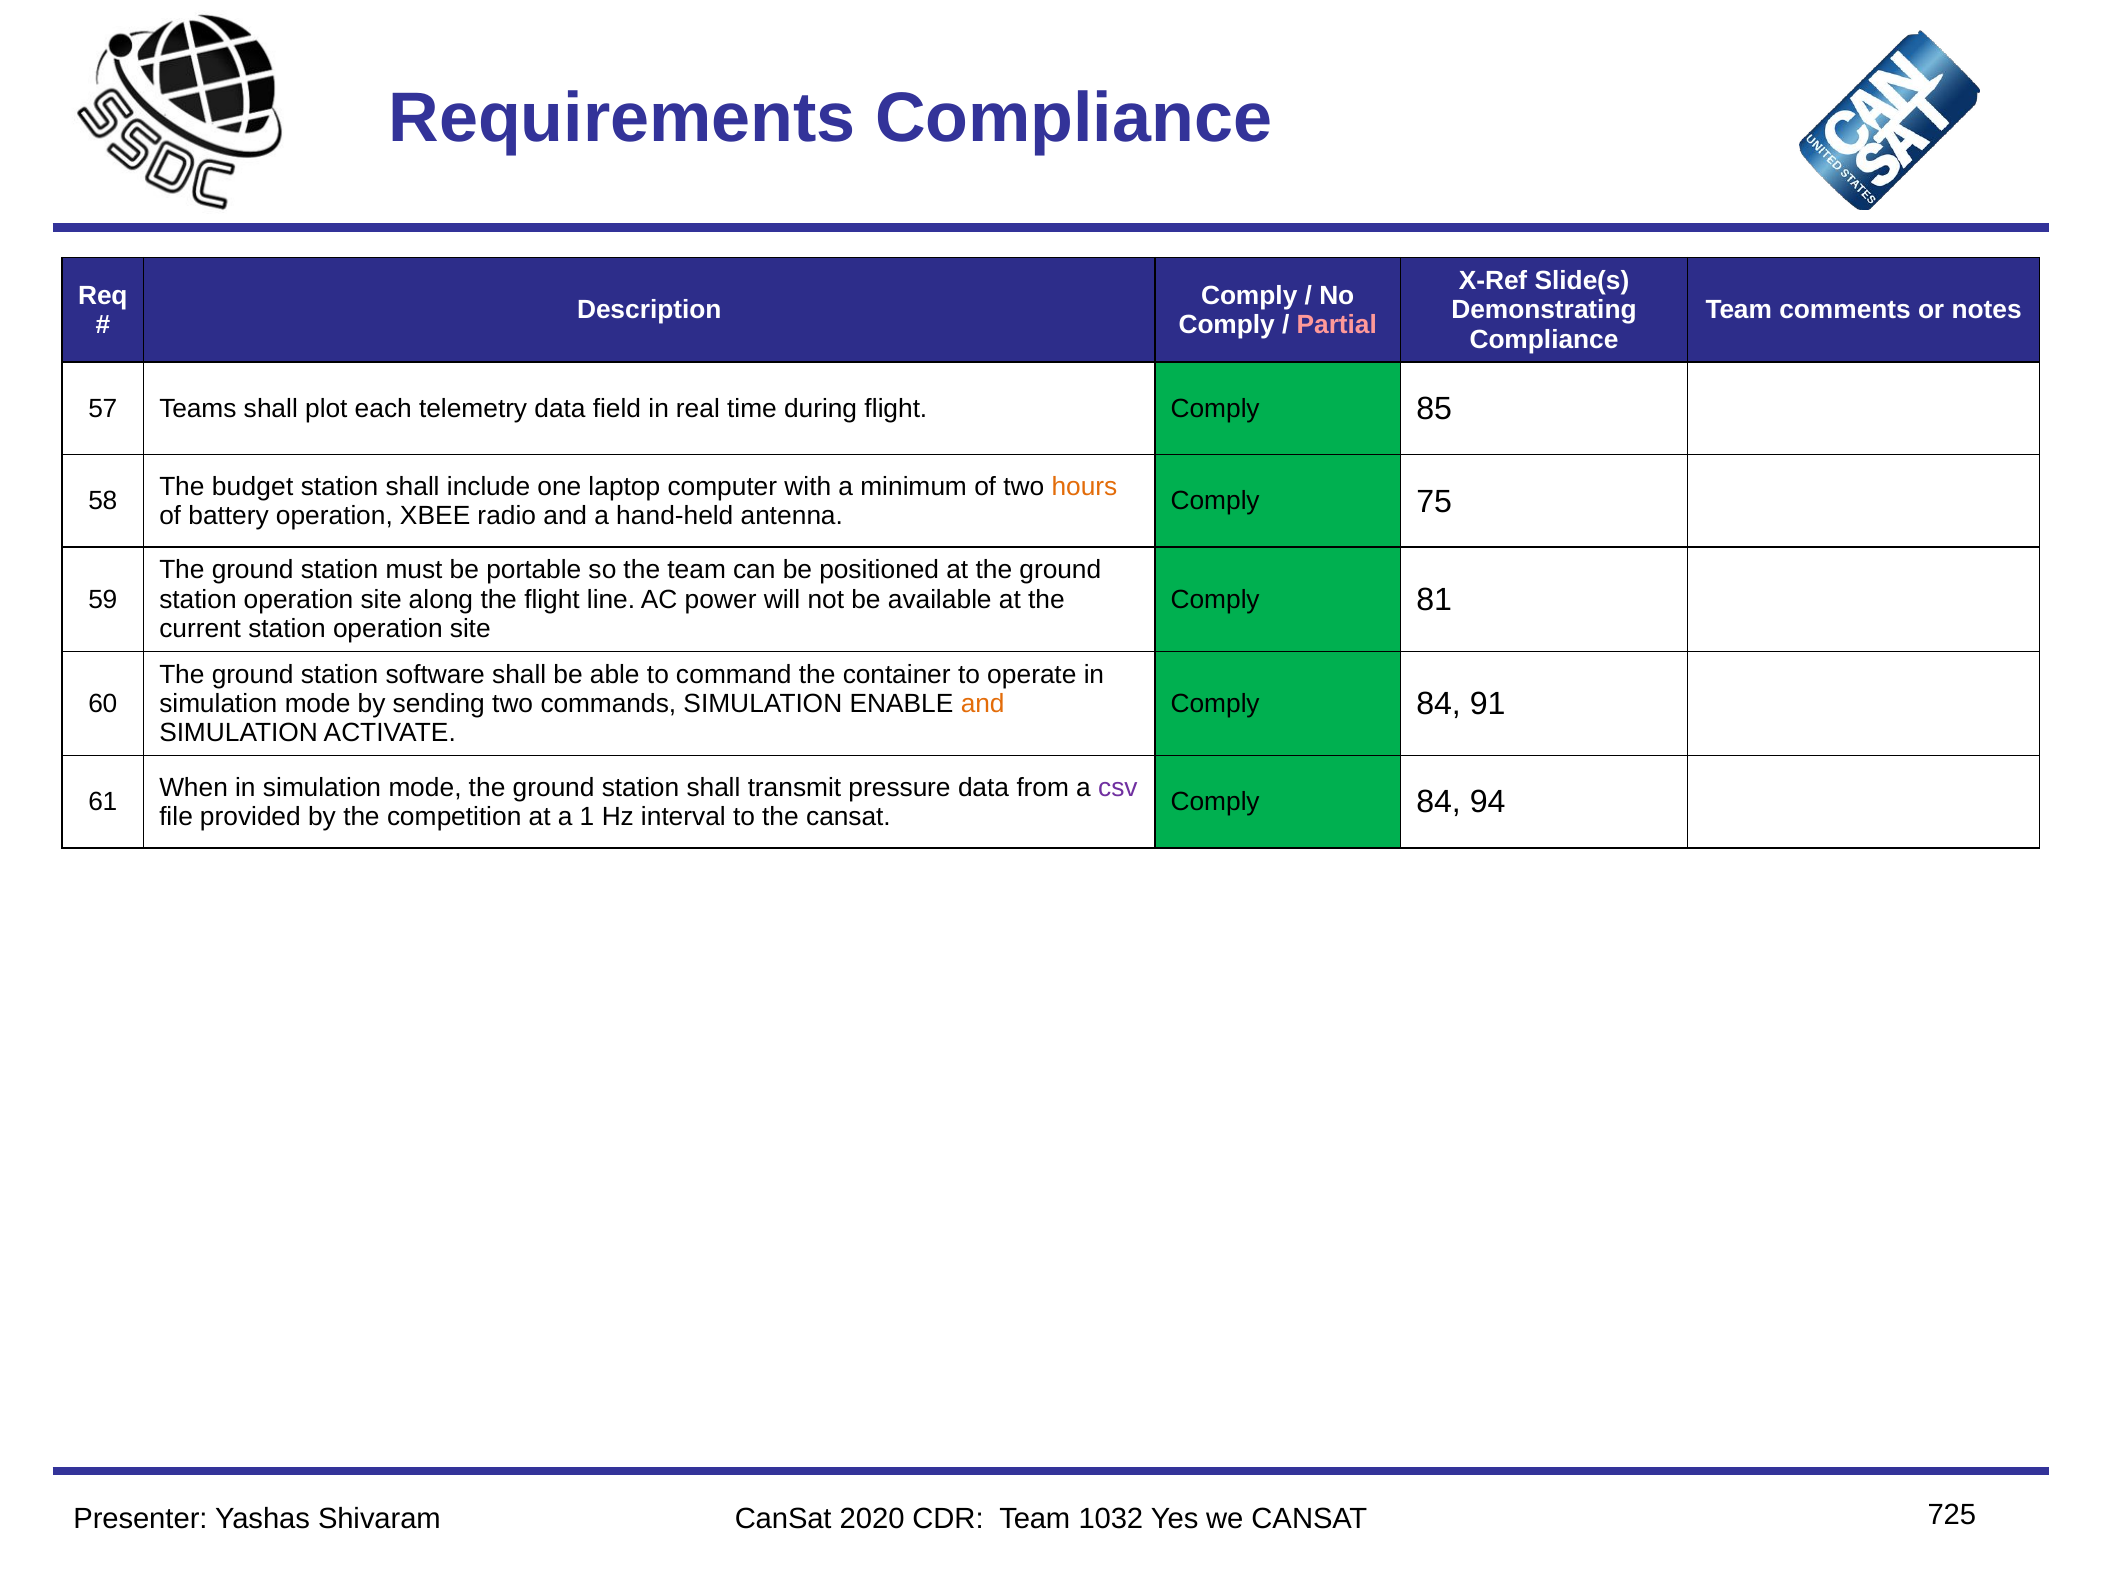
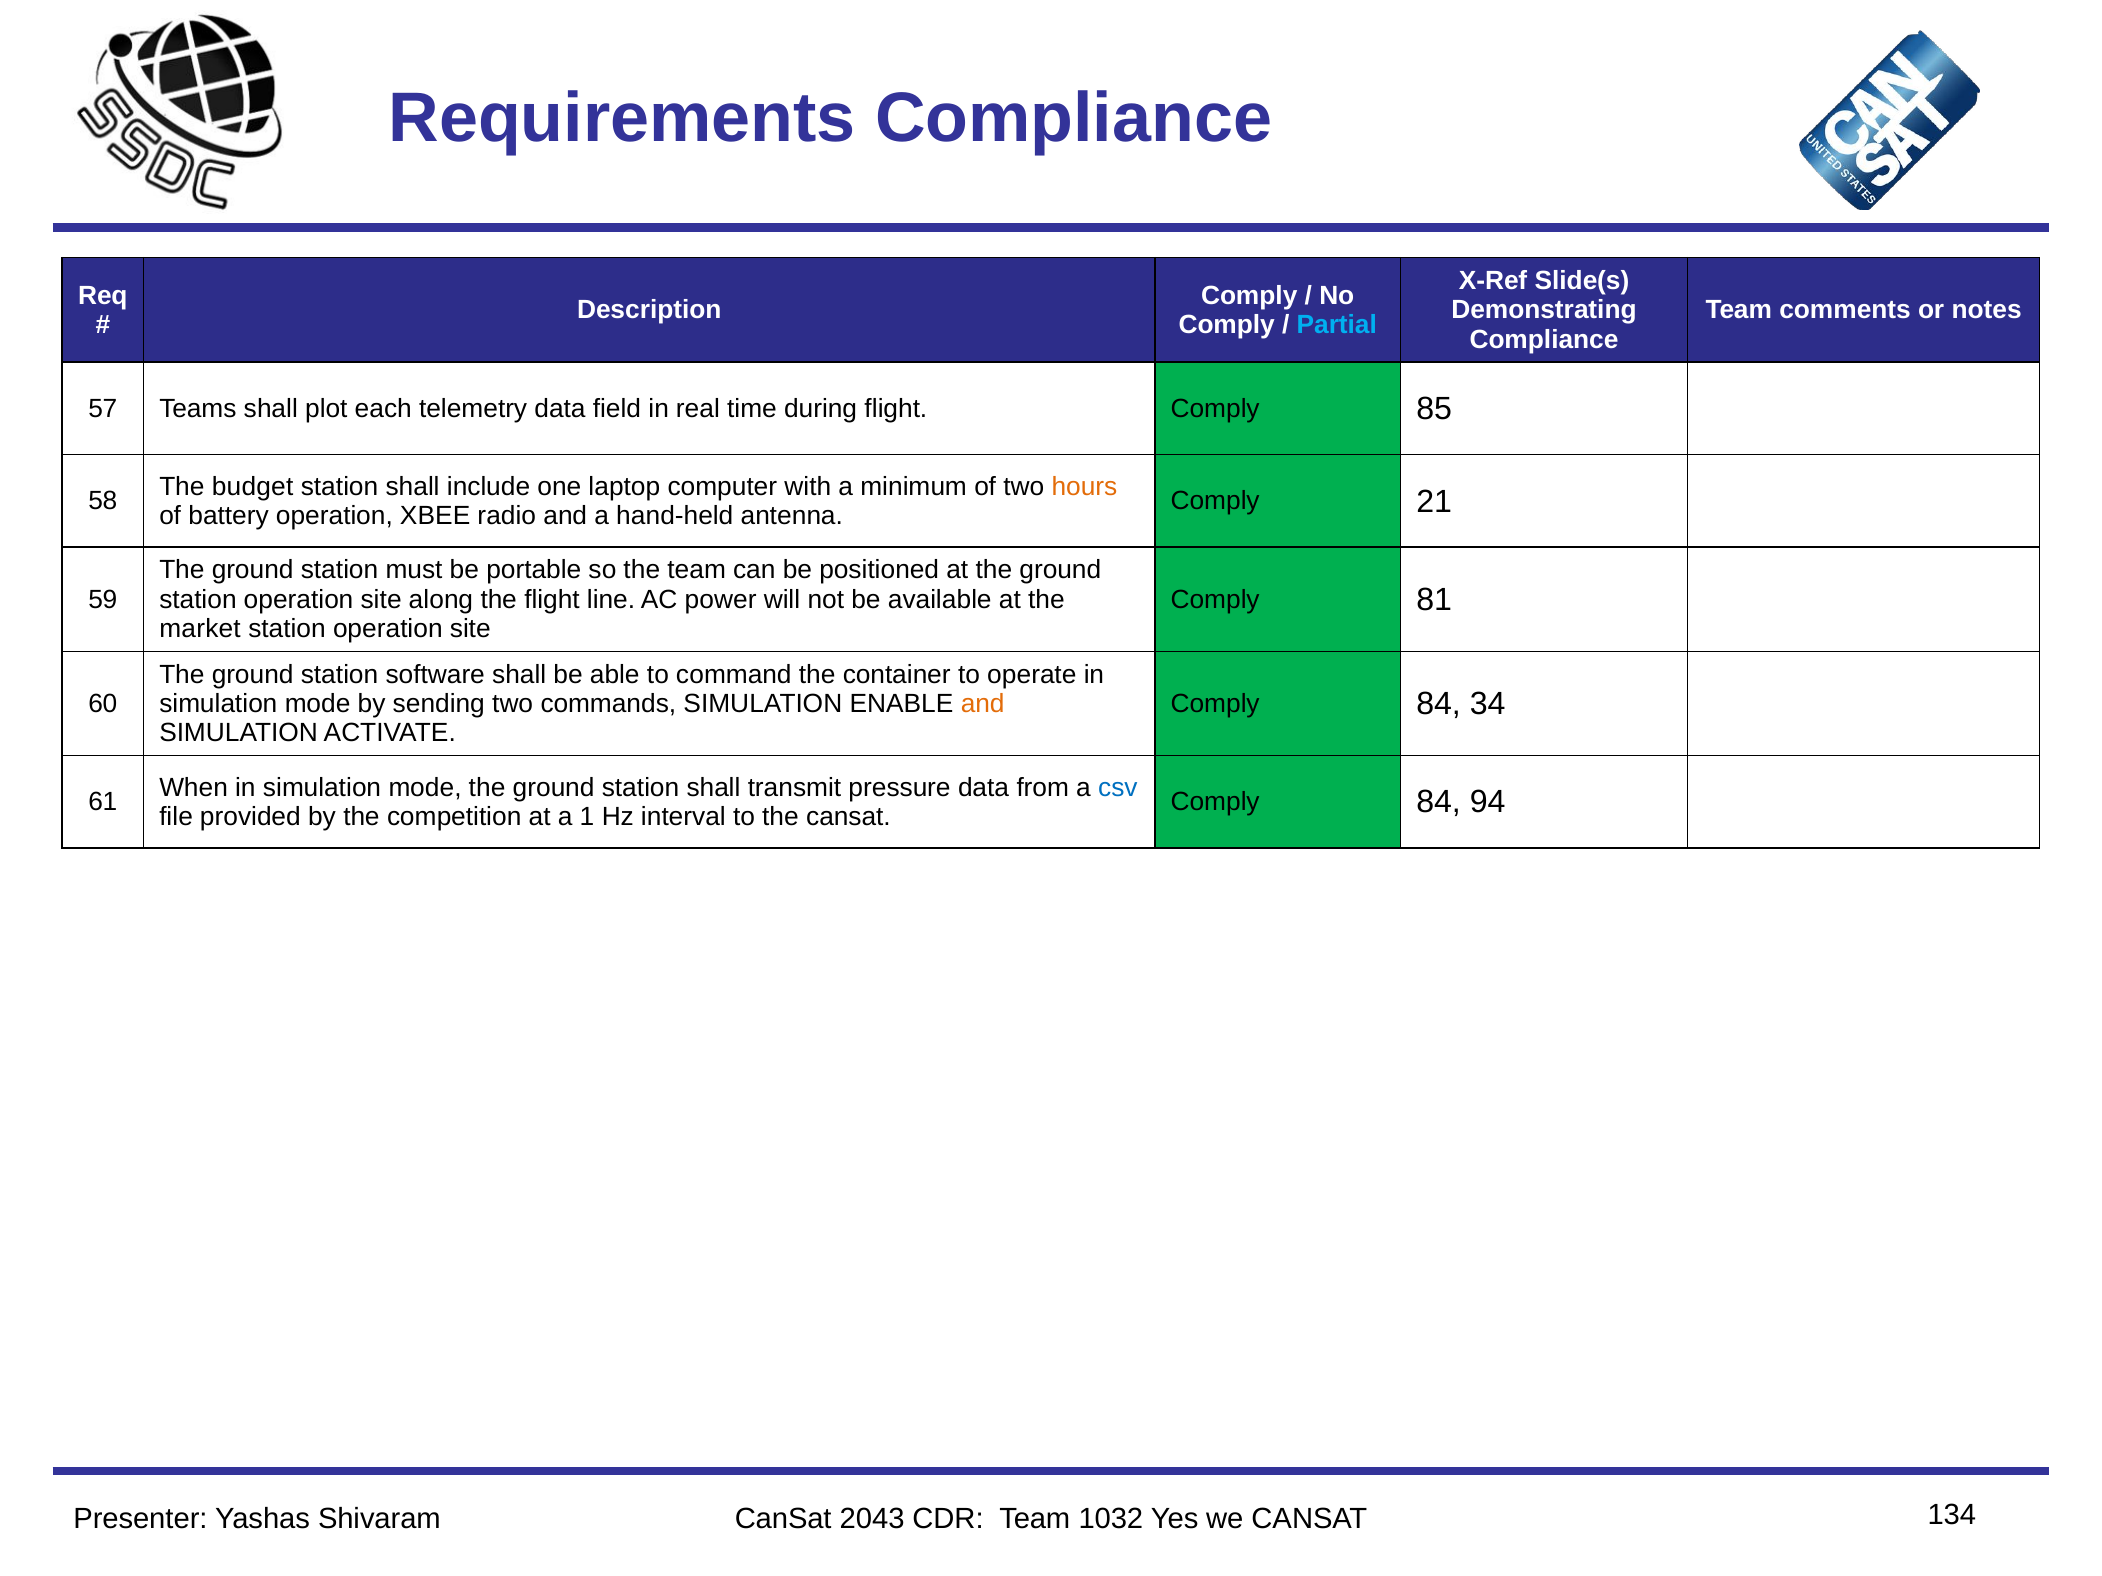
Partial colour: pink -> light blue (1337, 325)
75: 75 -> 21 (1434, 502)
current: current -> market (200, 629)
91: 91 -> 34 (1488, 704)
csv colour: purple -> blue (1118, 788)
2020: 2020 -> 2043 (872, 1519)
725: 725 -> 134 (1952, 1515)
